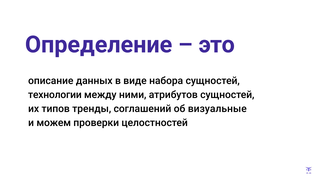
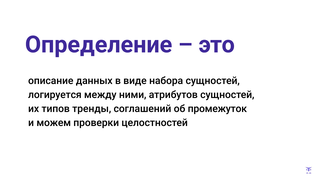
технологии: технологии -> логируется (55, 94)
визуальные: визуальные -> промежуток (217, 108)
